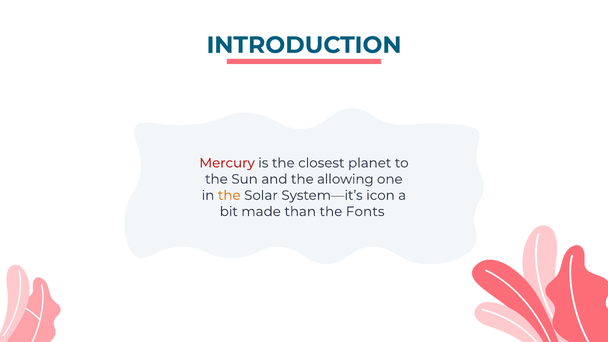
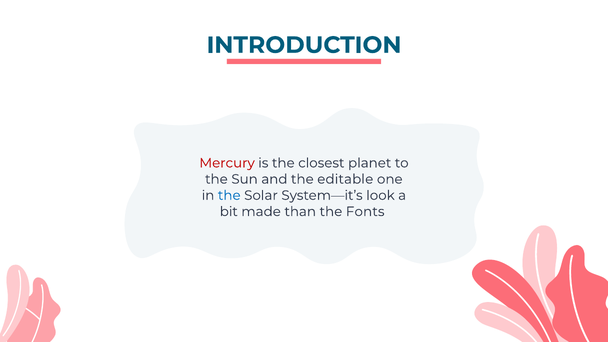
allowing: allowing -> editable (345, 179)
the colour: orange -> blue (229, 195)
icon: icon -> look (380, 195)
